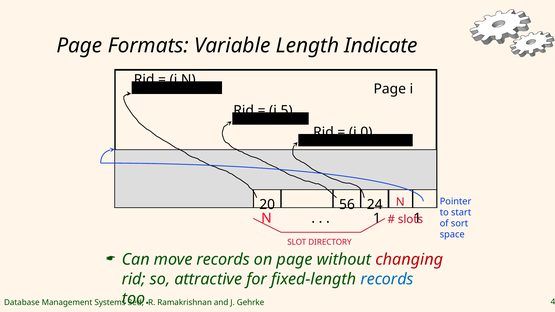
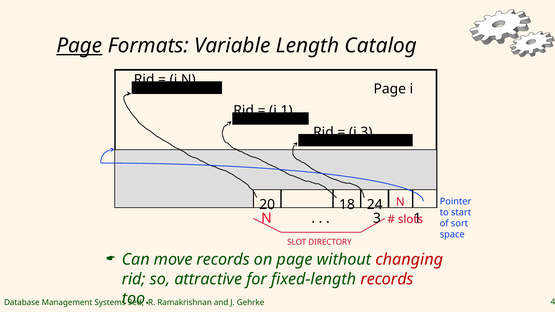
Page underline: none -> present (79, 46)
Indicate: Indicate -> Catalog (381, 46)
i,5: i,5 -> i,1 (281, 111)
i,0: i,0 -> i,3 (361, 132)
56: 56 -> 18 (347, 205)
1: 1 -> 3 (377, 218)
records colour: blue -> red (387, 279)
